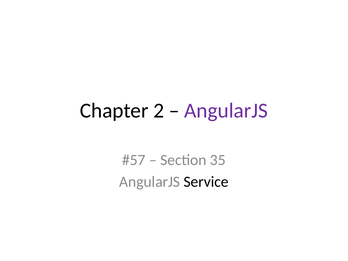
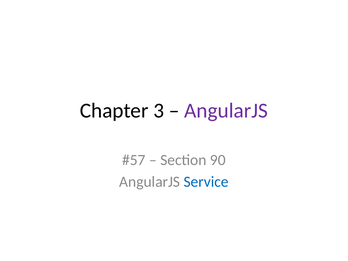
2: 2 -> 3 (159, 111)
35: 35 -> 90 (218, 160)
Service colour: black -> blue (206, 182)
